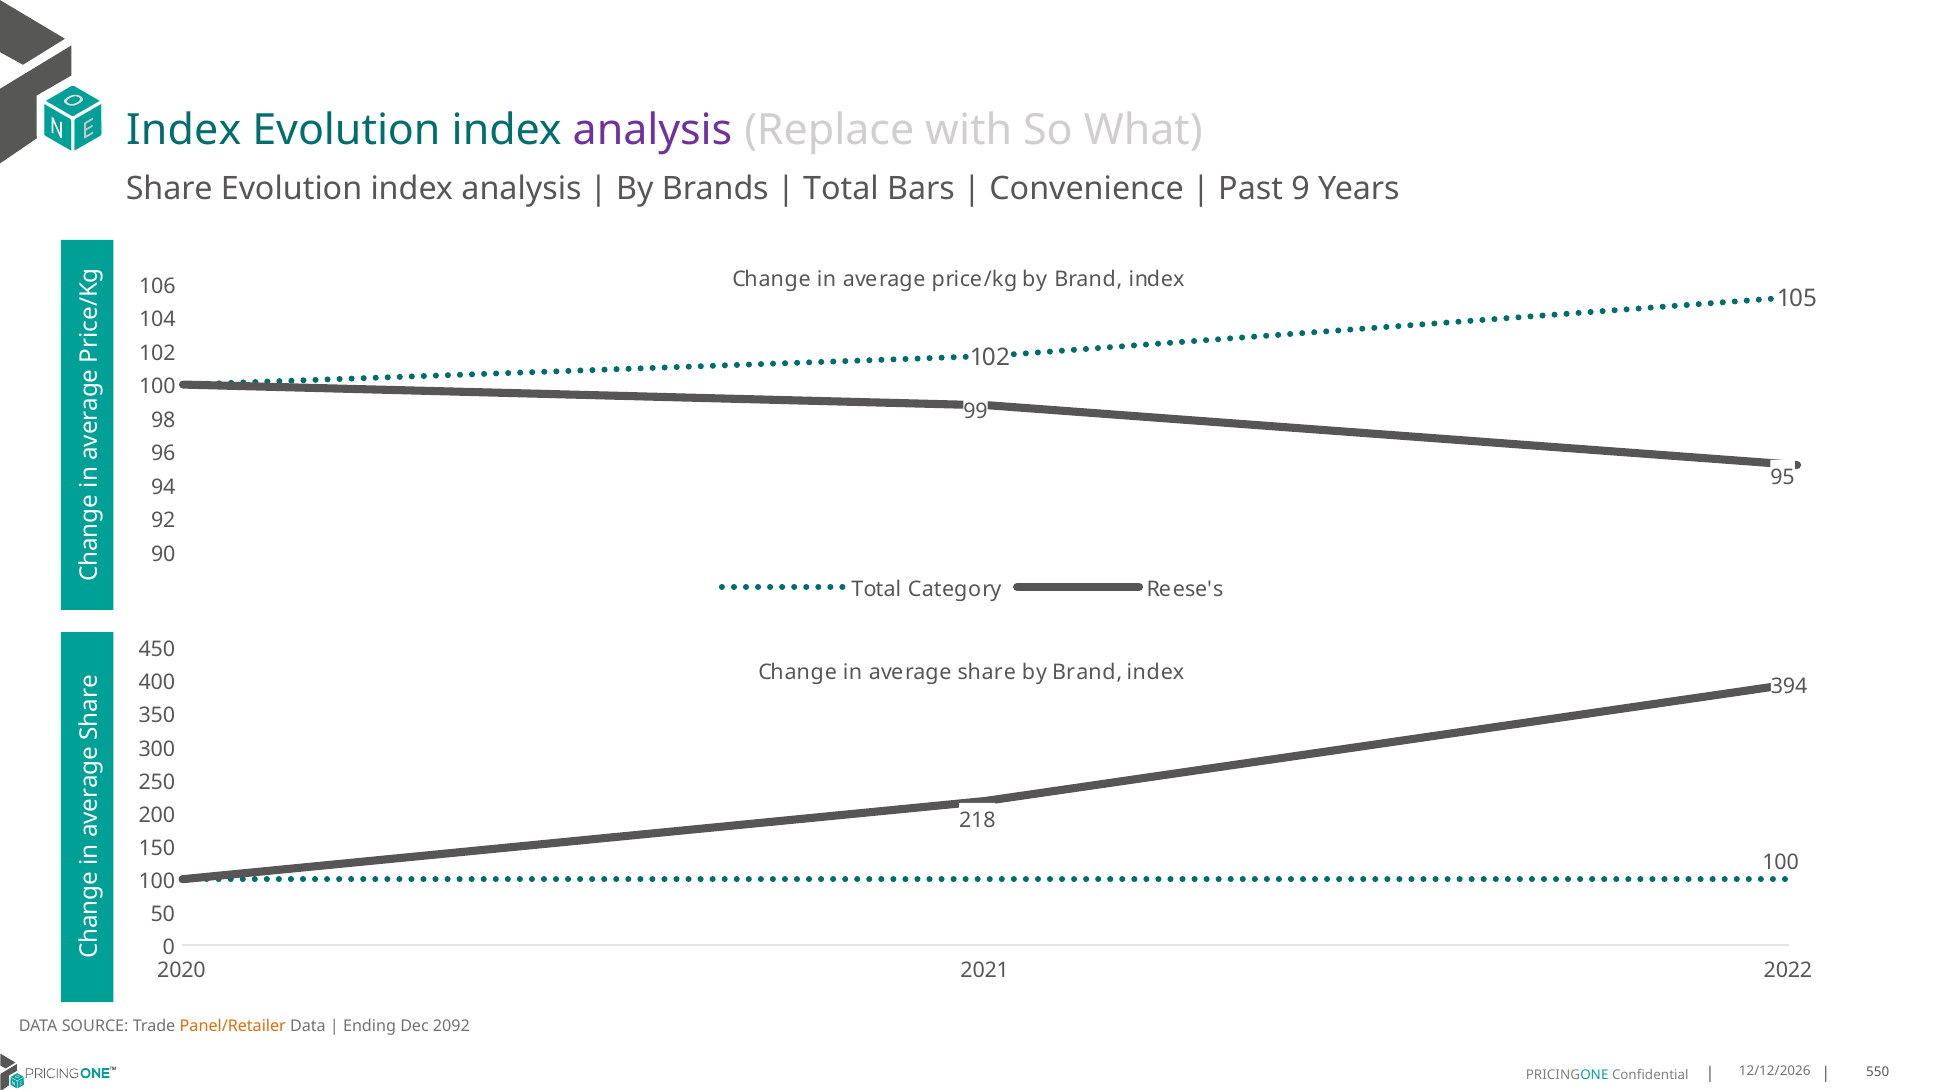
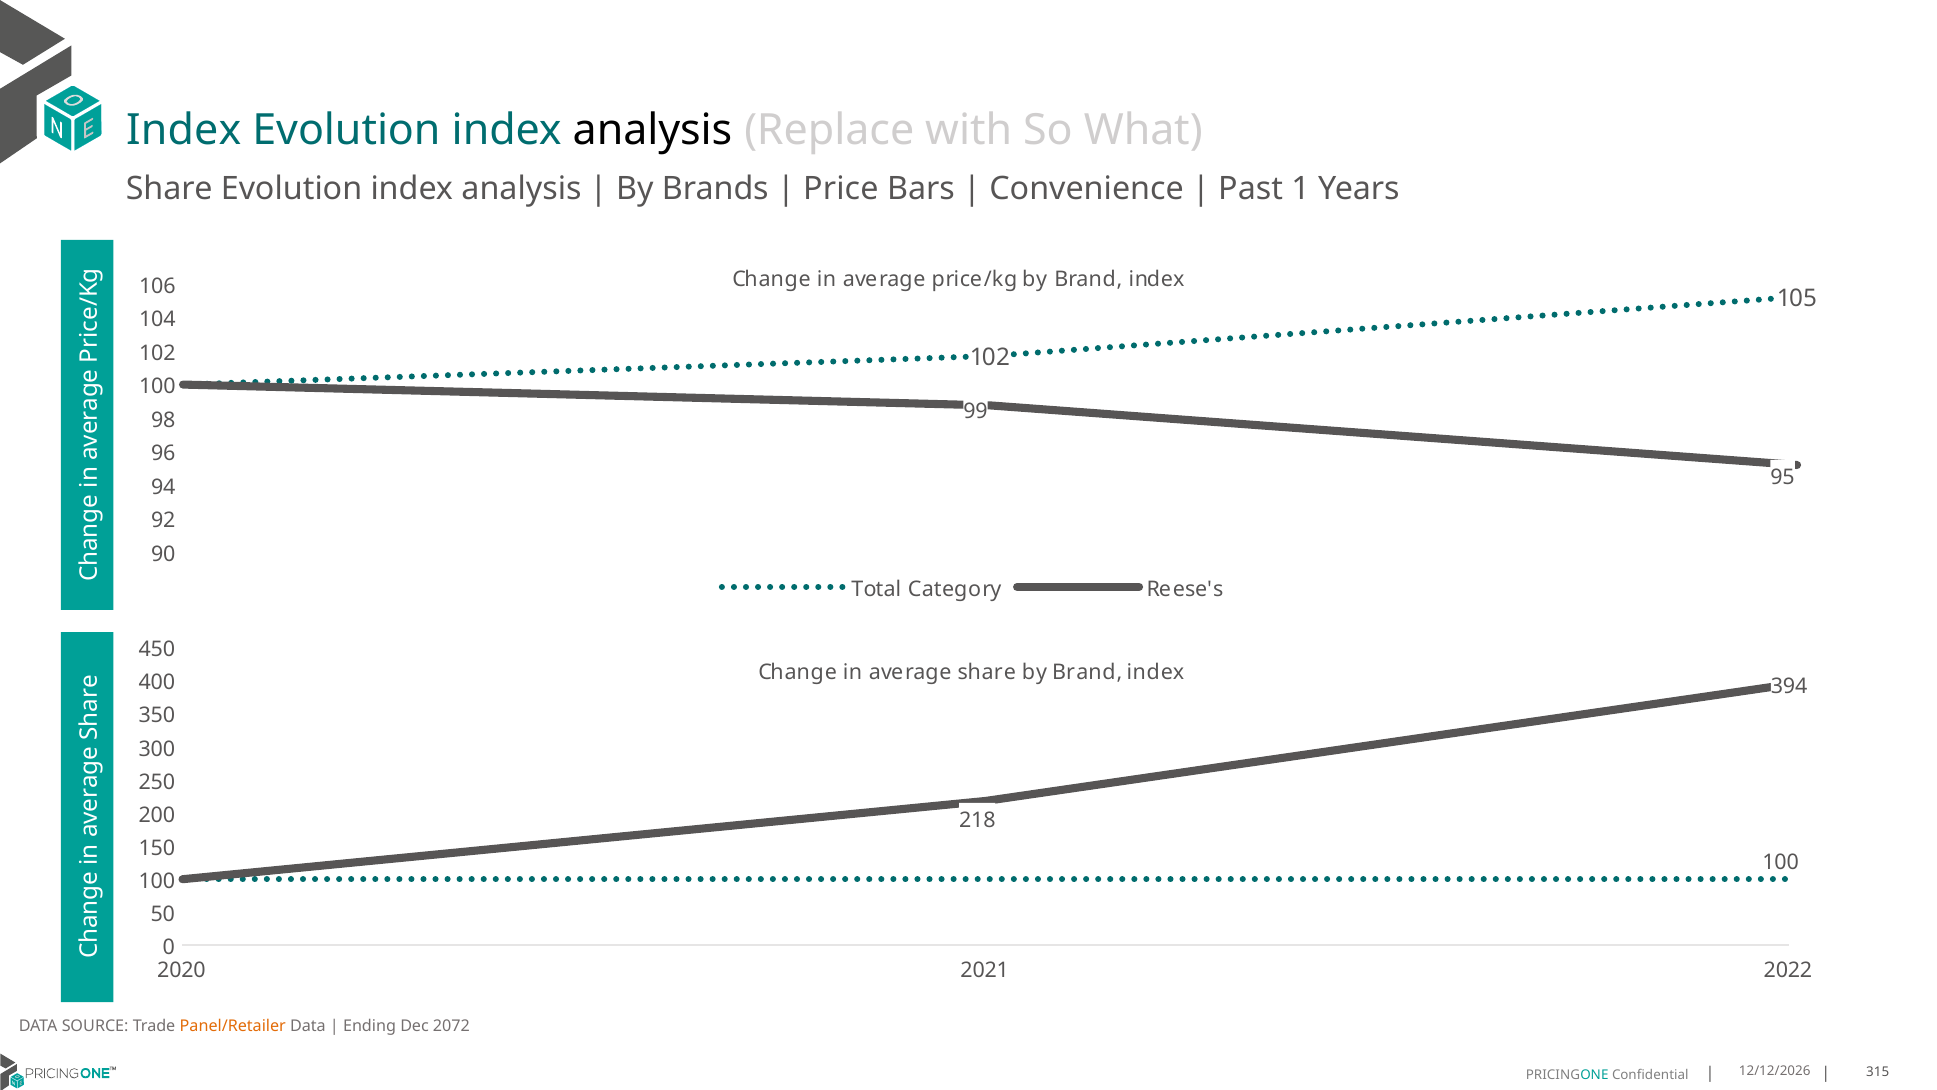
analysis colour: purple -> black (653, 130)
Total: Total -> Price (841, 189)
9: 9 -> 1 (1301, 189)
2092: 2092 -> 2072 (451, 1026)
550: 550 -> 315 (1878, 1071)
